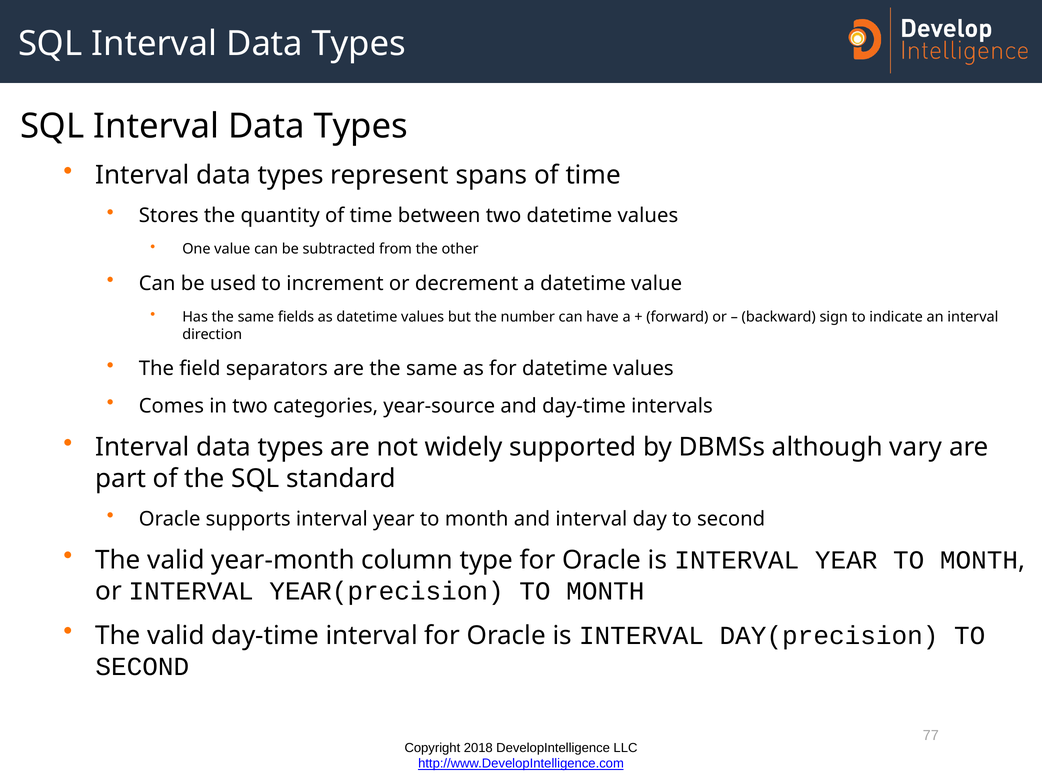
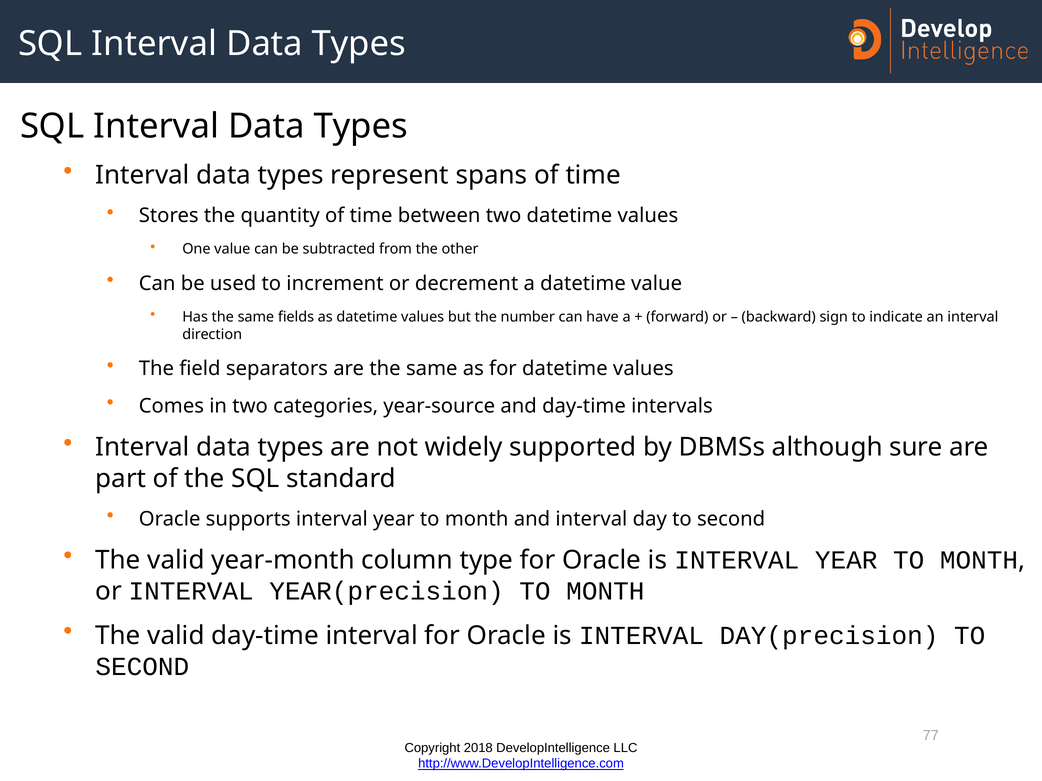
vary: vary -> sure (916, 448)
